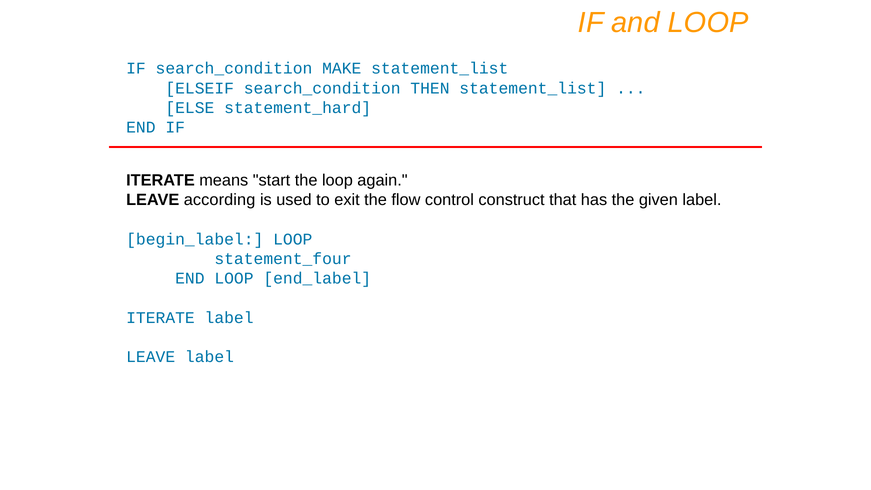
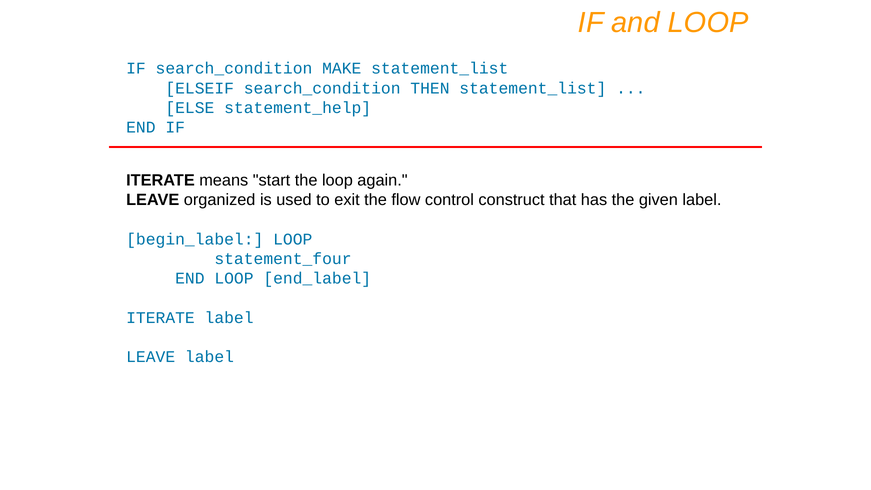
statement_hard: statement_hard -> statement_help (298, 108)
according: according -> organized (220, 200)
